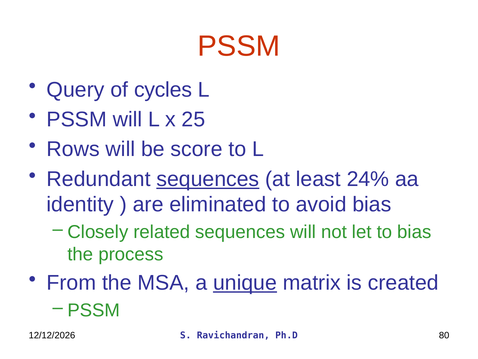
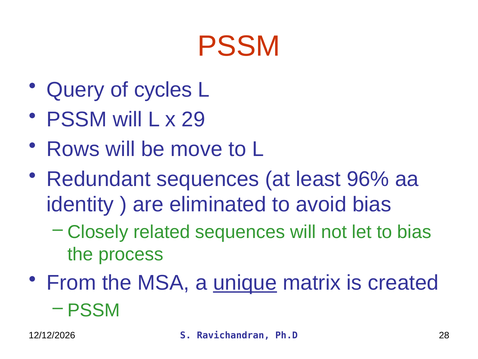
25: 25 -> 29 (193, 119)
score: score -> move (197, 149)
sequences underline: present -> none (208, 179)
24%: 24% -> 96% (368, 179)
80: 80 -> 28 (444, 335)
